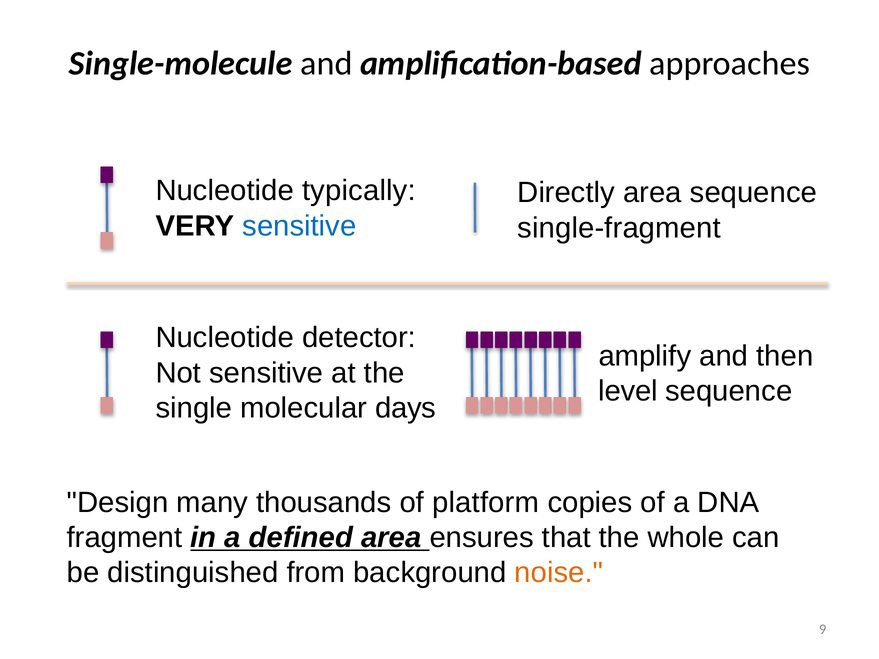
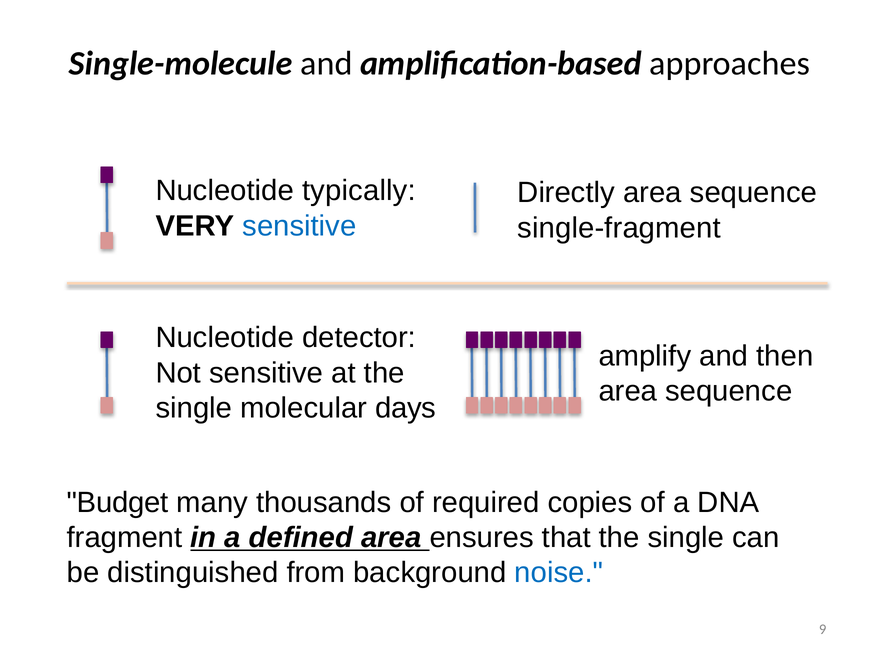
level: level -> area (628, 391)
Design: Design -> Budget (118, 503)
platform: platform -> required (486, 503)
that the whole: whole -> single (686, 538)
noise colour: orange -> blue (559, 573)
